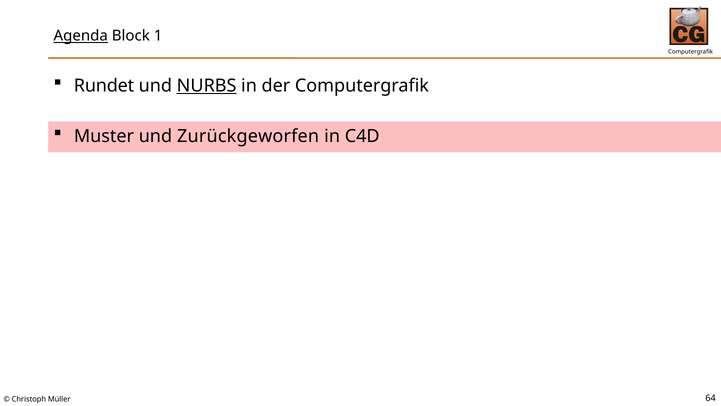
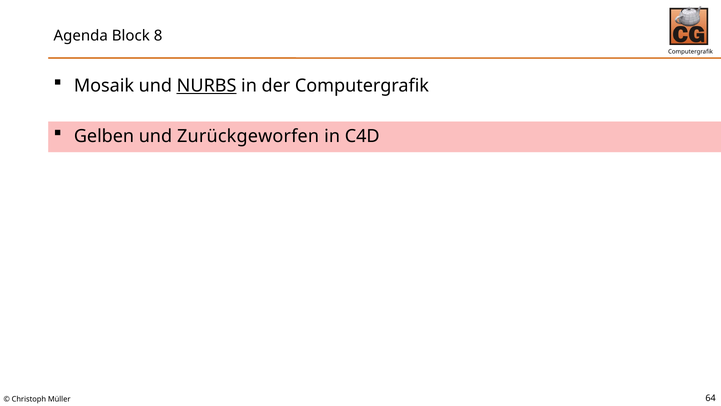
Agenda underline: present -> none (81, 36)
1: 1 -> 8 (158, 36)
Rundet: Rundet -> Mosaik (104, 86)
Muster: Muster -> Gelben (104, 136)
